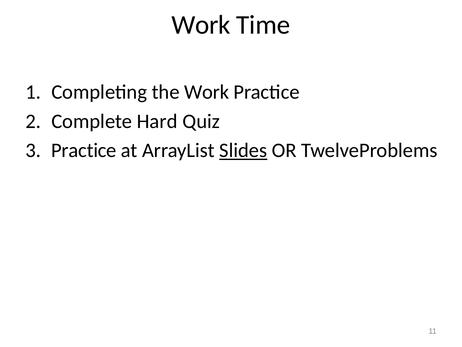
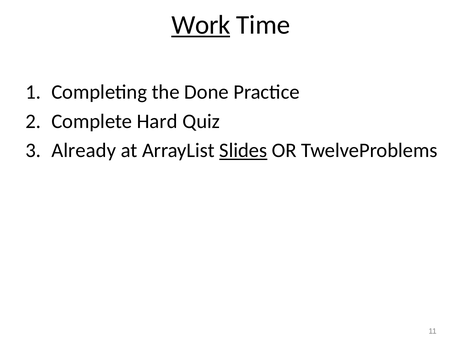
Work underline: none -> present (201, 25)
the Work: Work -> Done (207, 92)
Practice: Practice -> Already (84, 150)
